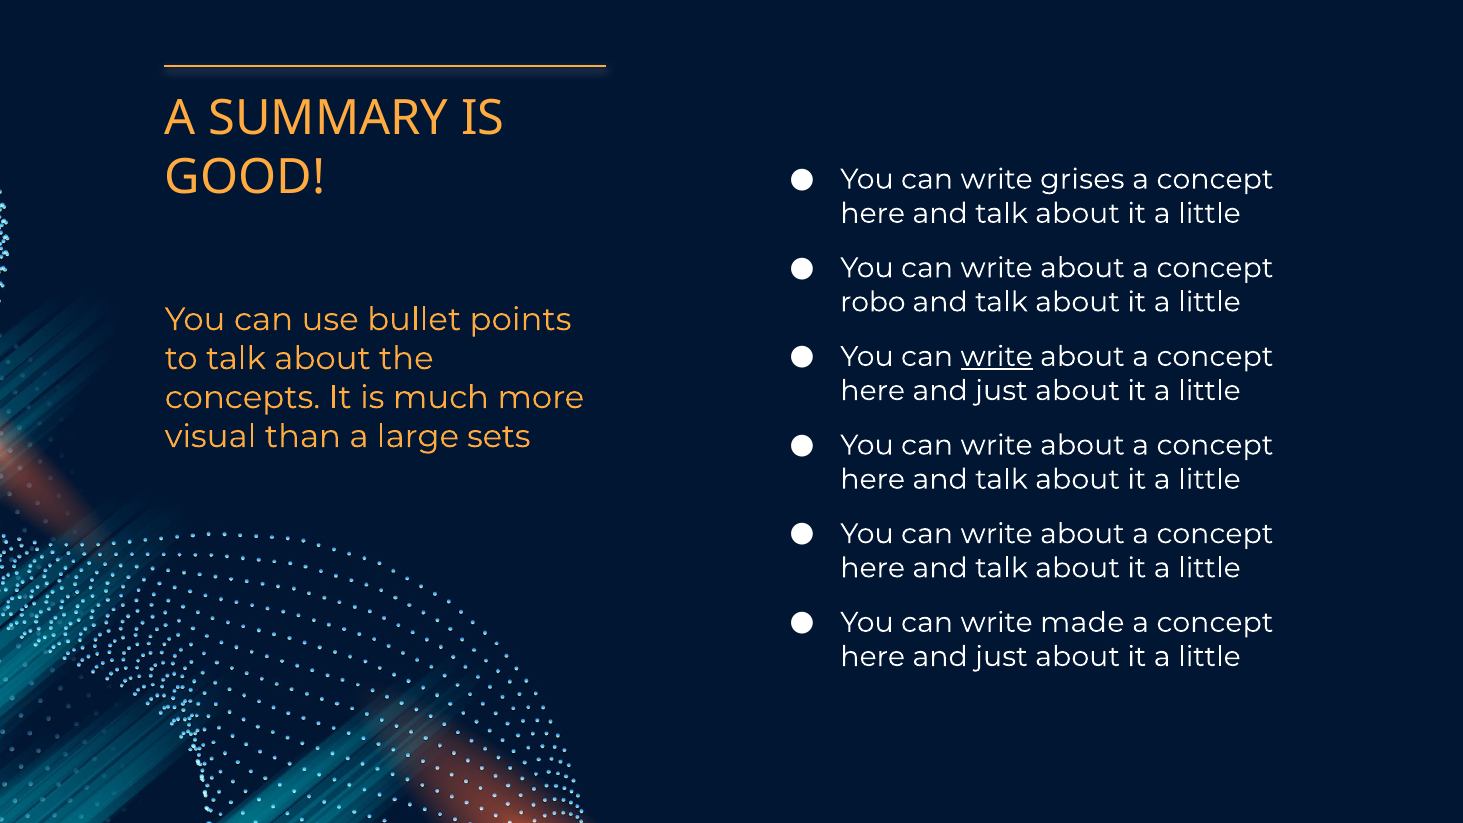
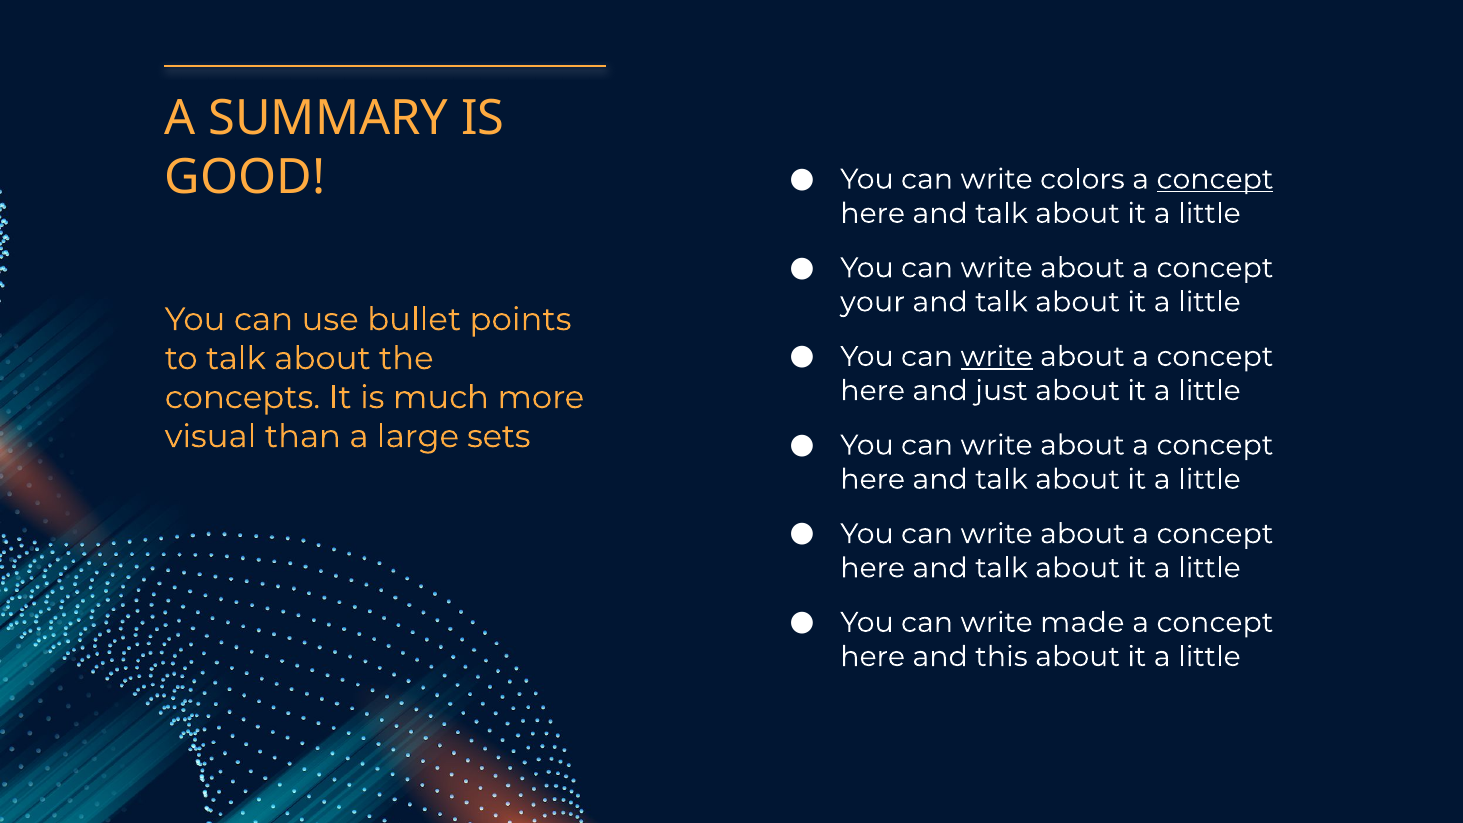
grises: grises -> colors (1082, 179)
concept underline: none -> present (1215, 179)
robo: robo -> your (873, 302)
just: just -> this (1001, 657)
